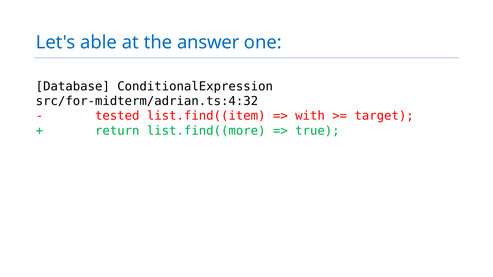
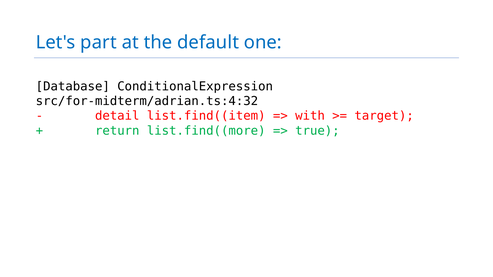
able: able -> part (98, 42)
answer: answer -> default (208, 42)
tested: tested -> detail (117, 116)
